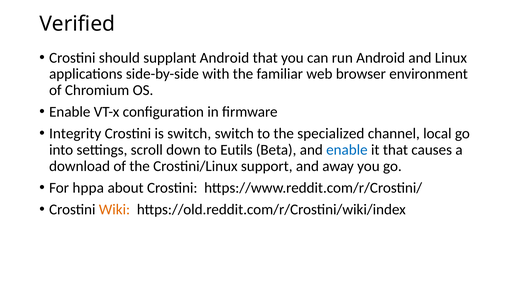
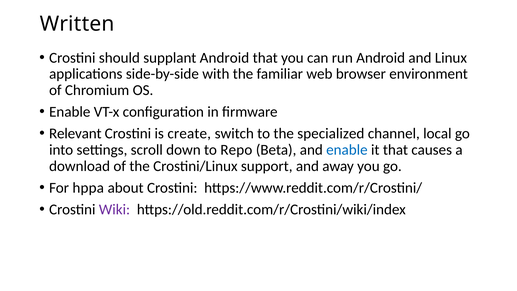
Verified: Verified -> Written (77, 24)
Integrity: Integrity -> Relevant (75, 133)
is switch: switch -> create (189, 133)
Eutils: Eutils -> Repo (236, 150)
Wiki colour: orange -> purple (114, 209)
